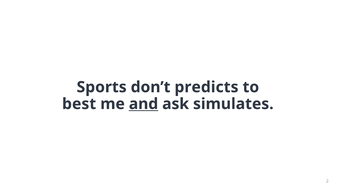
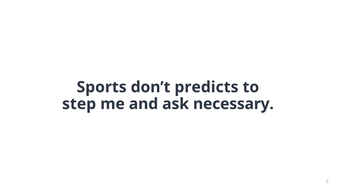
best: best -> step (79, 104)
and underline: present -> none (143, 104)
simulates: simulates -> necessary (233, 104)
